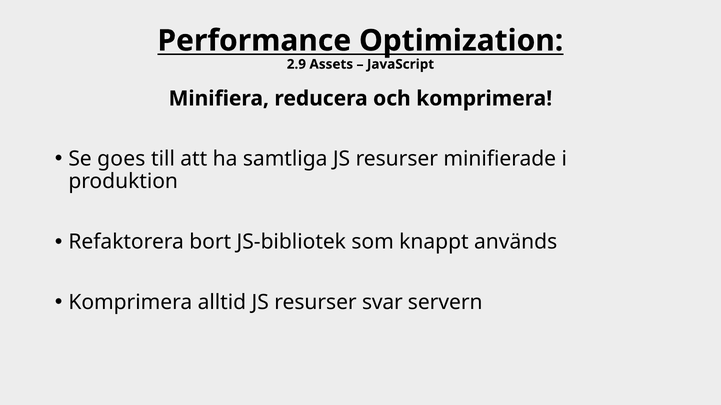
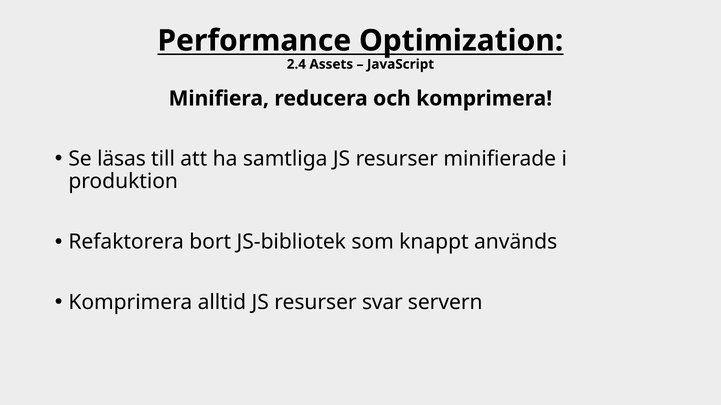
2.9: 2.9 -> 2.4 (296, 64)
goes: goes -> läsas (121, 159)
